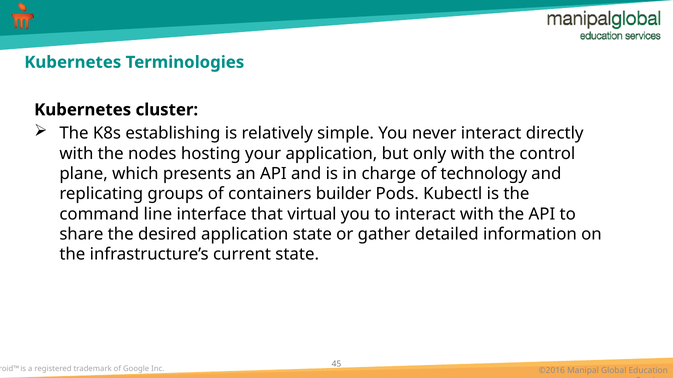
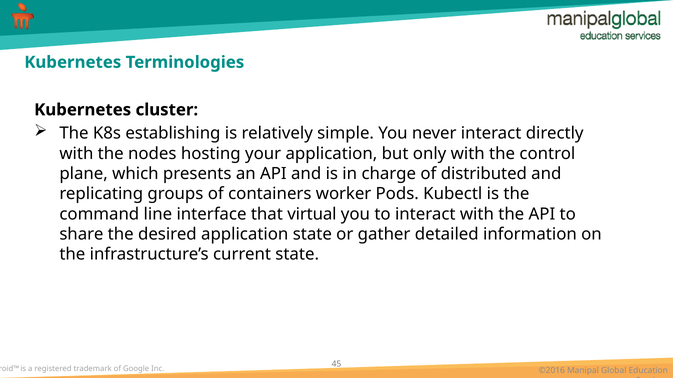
technology: technology -> distributed (484, 174)
builder: builder -> worker (344, 194)
